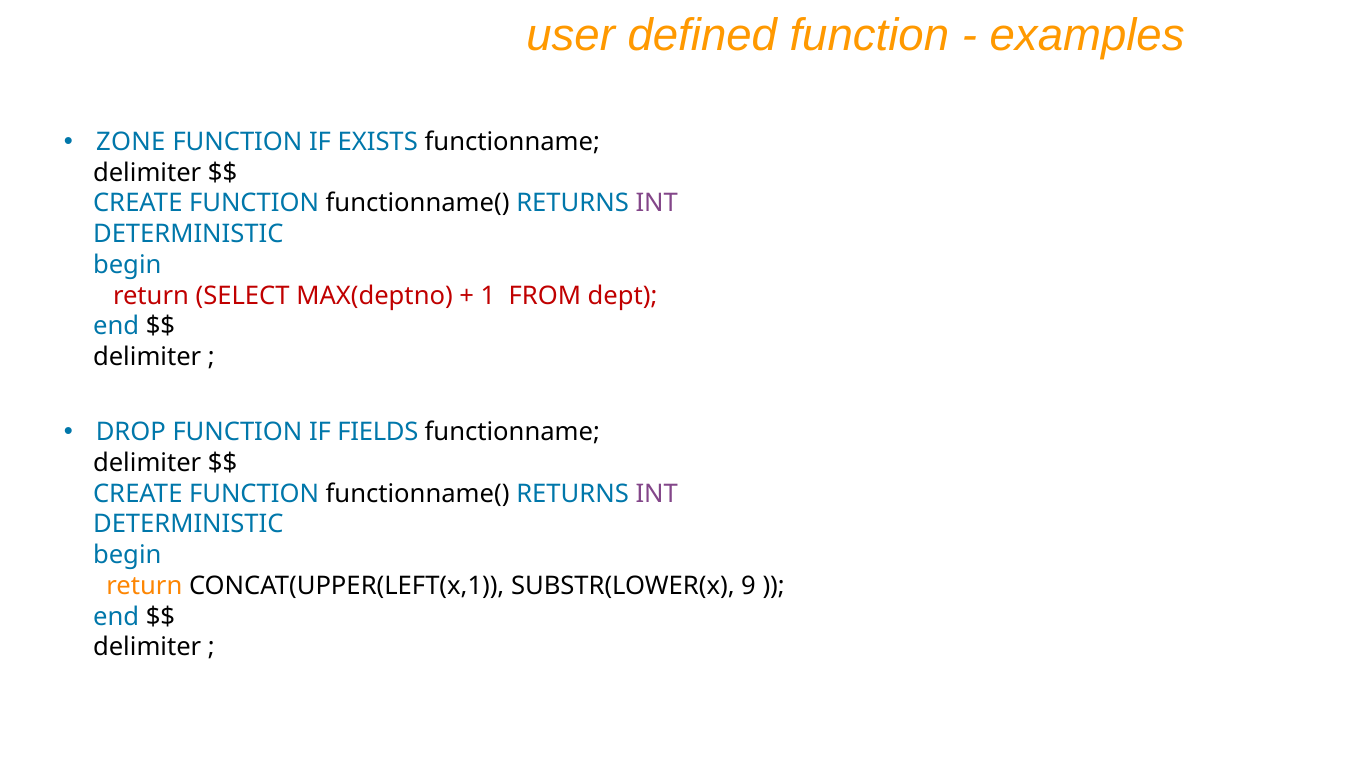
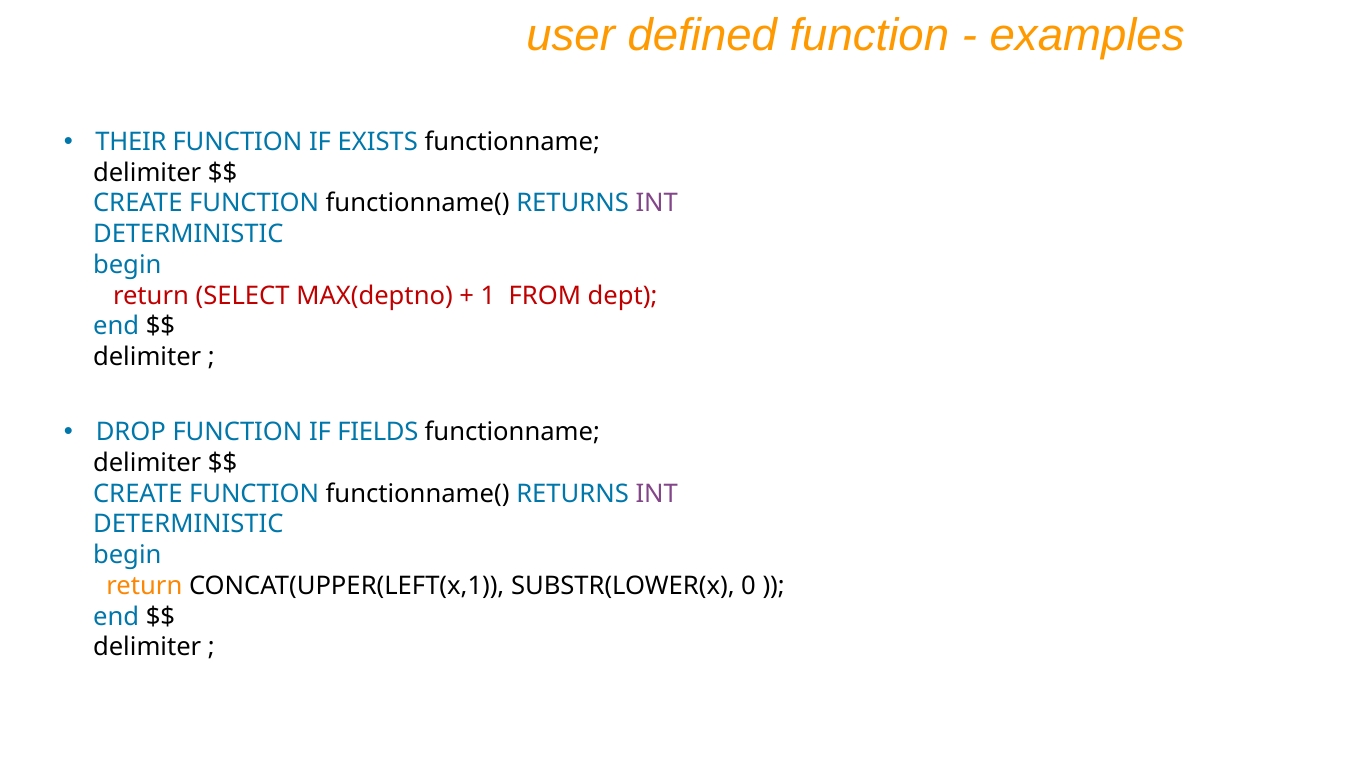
ZONE: ZONE -> THEIR (131, 142)
9: 9 -> 0 (749, 586)
